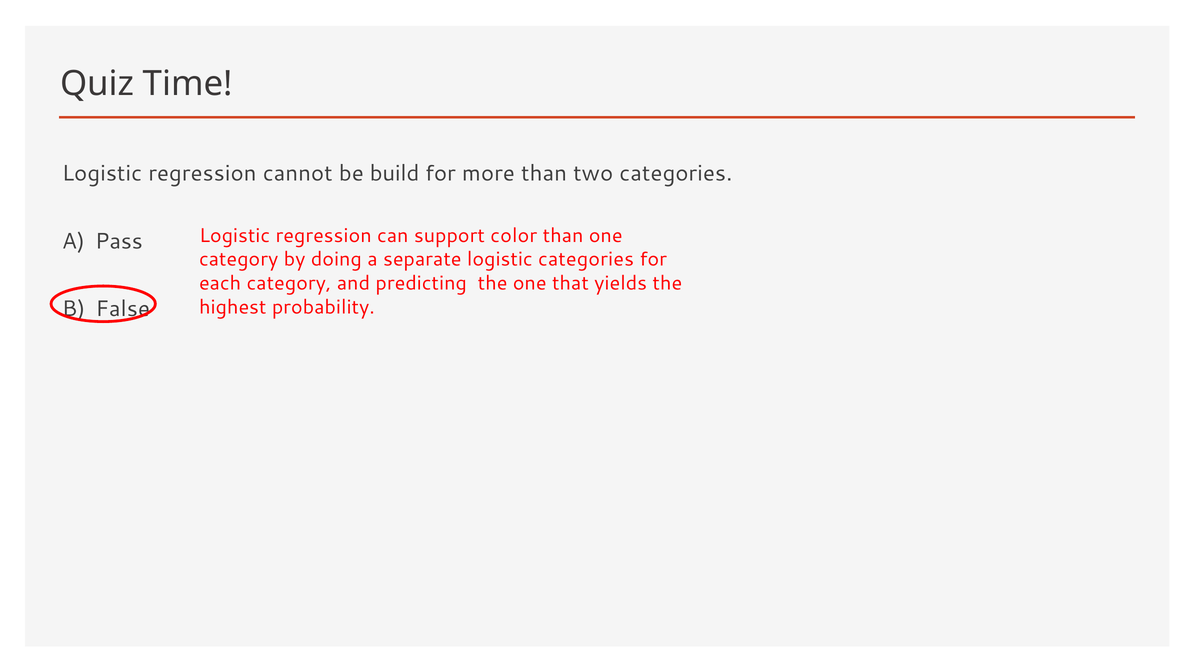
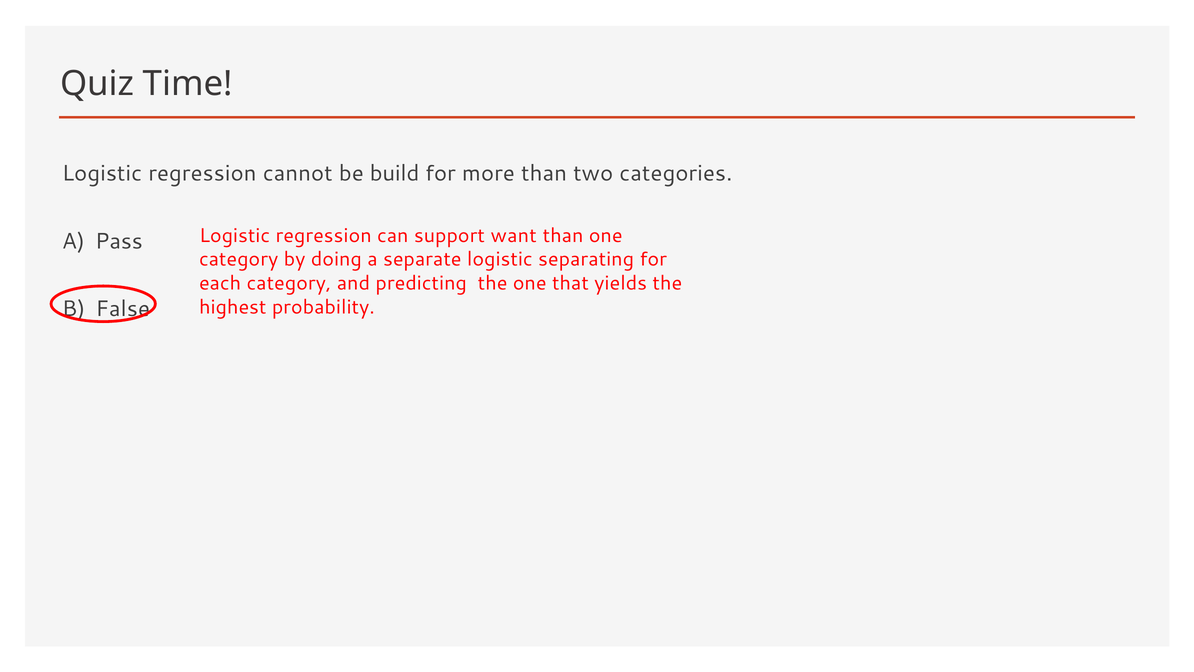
color: color -> want (514, 235)
logistic categories: categories -> separating (586, 259)
